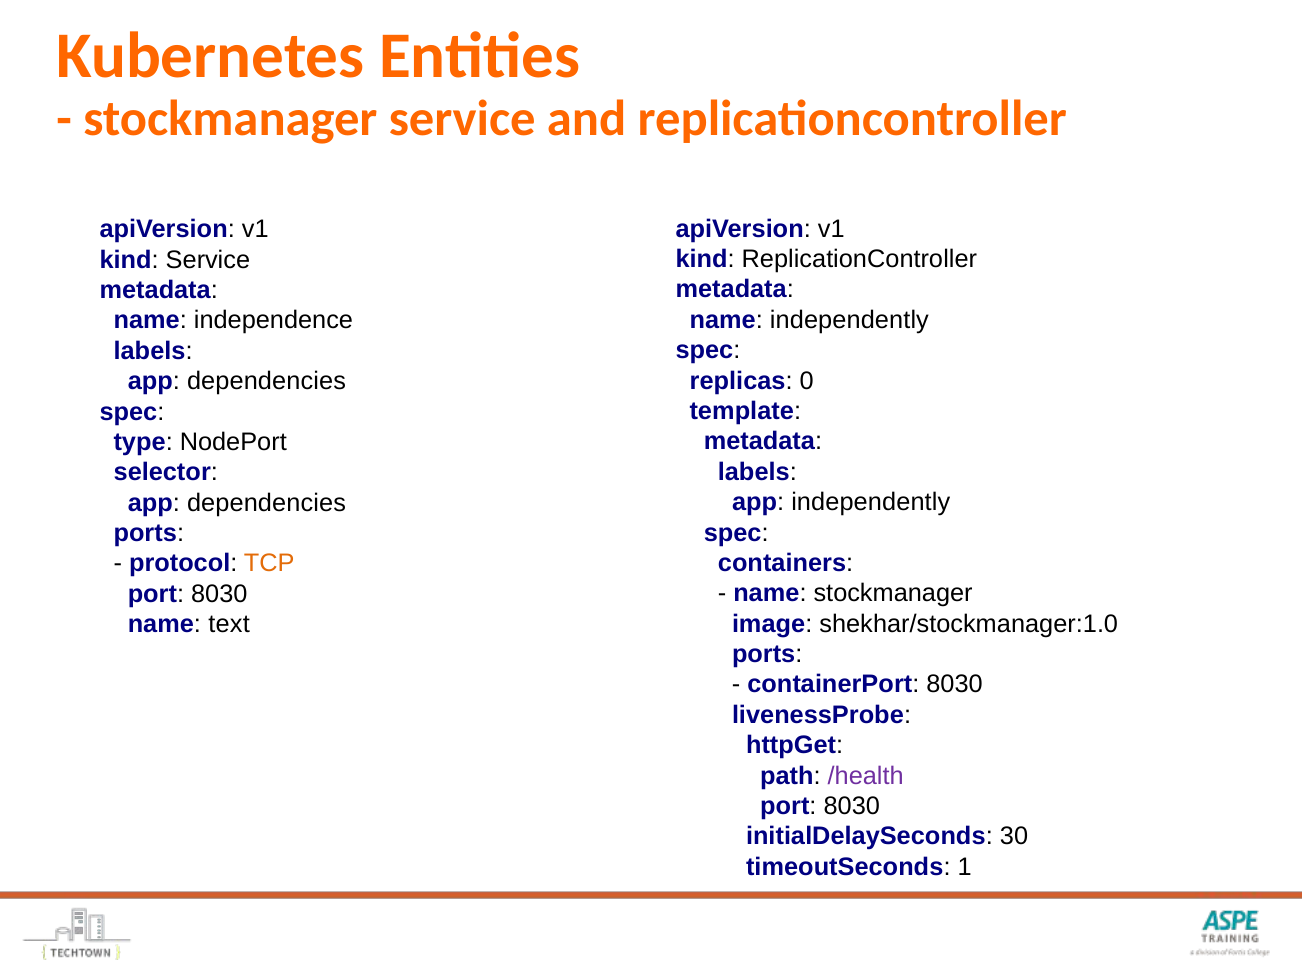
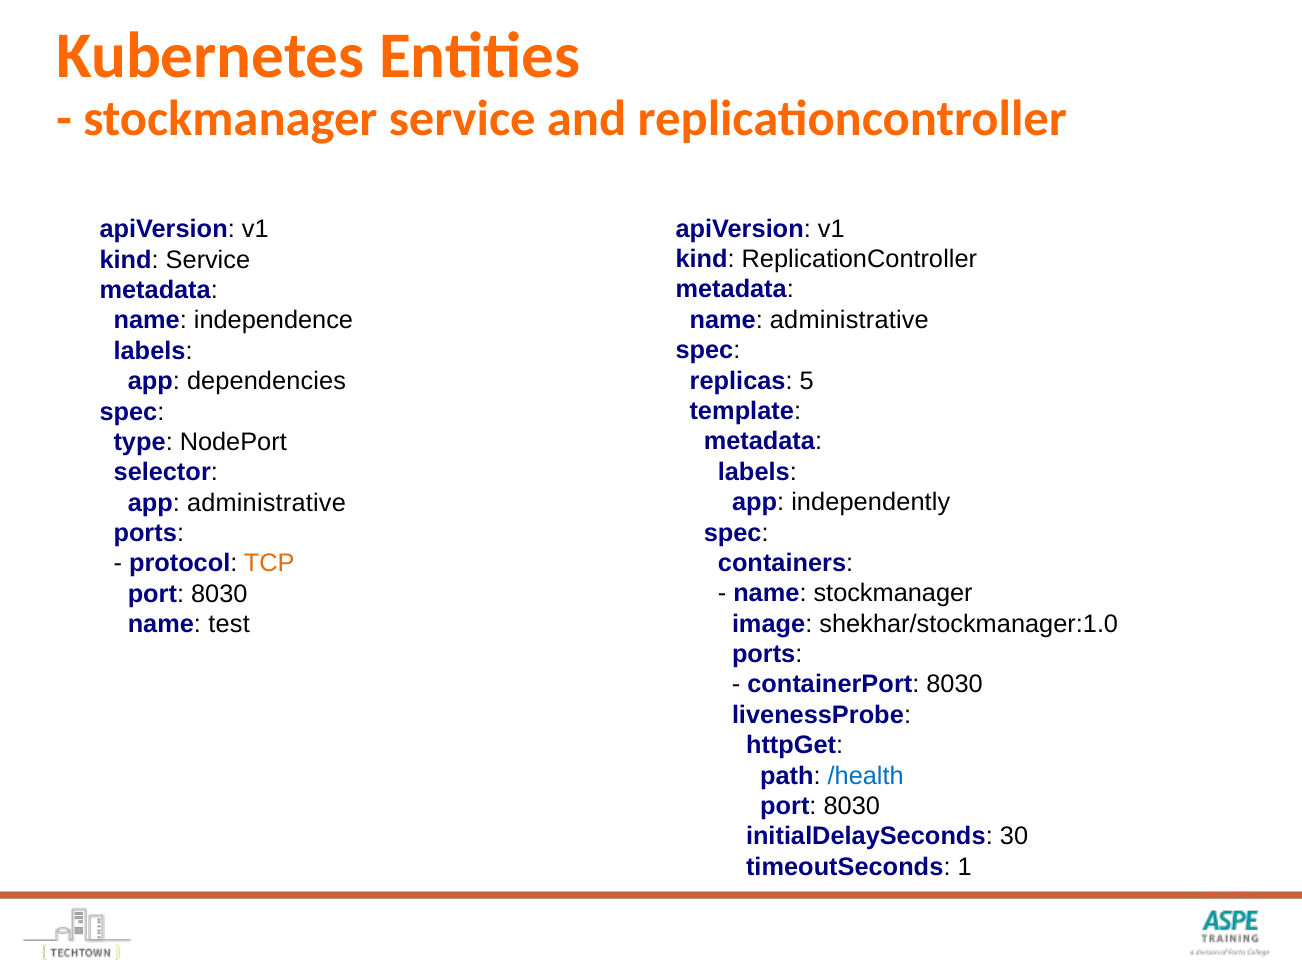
name independently: independently -> administrative (849, 320)
0: 0 -> 5 (807, 381)
dependencies: dependencies -> administrative (266, 503)
text: text -> test (229, 625)
/health colour: purple -> blue (866, 776)
